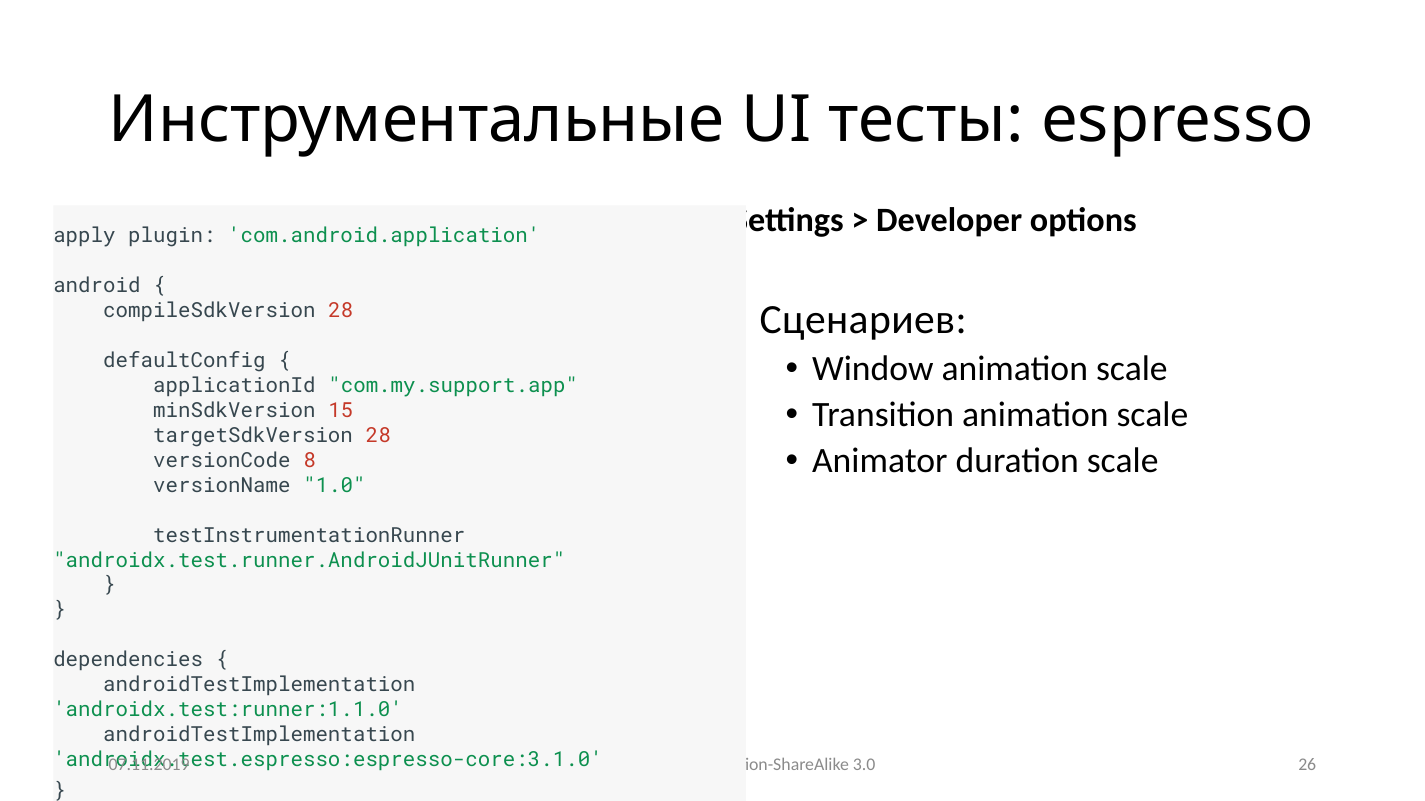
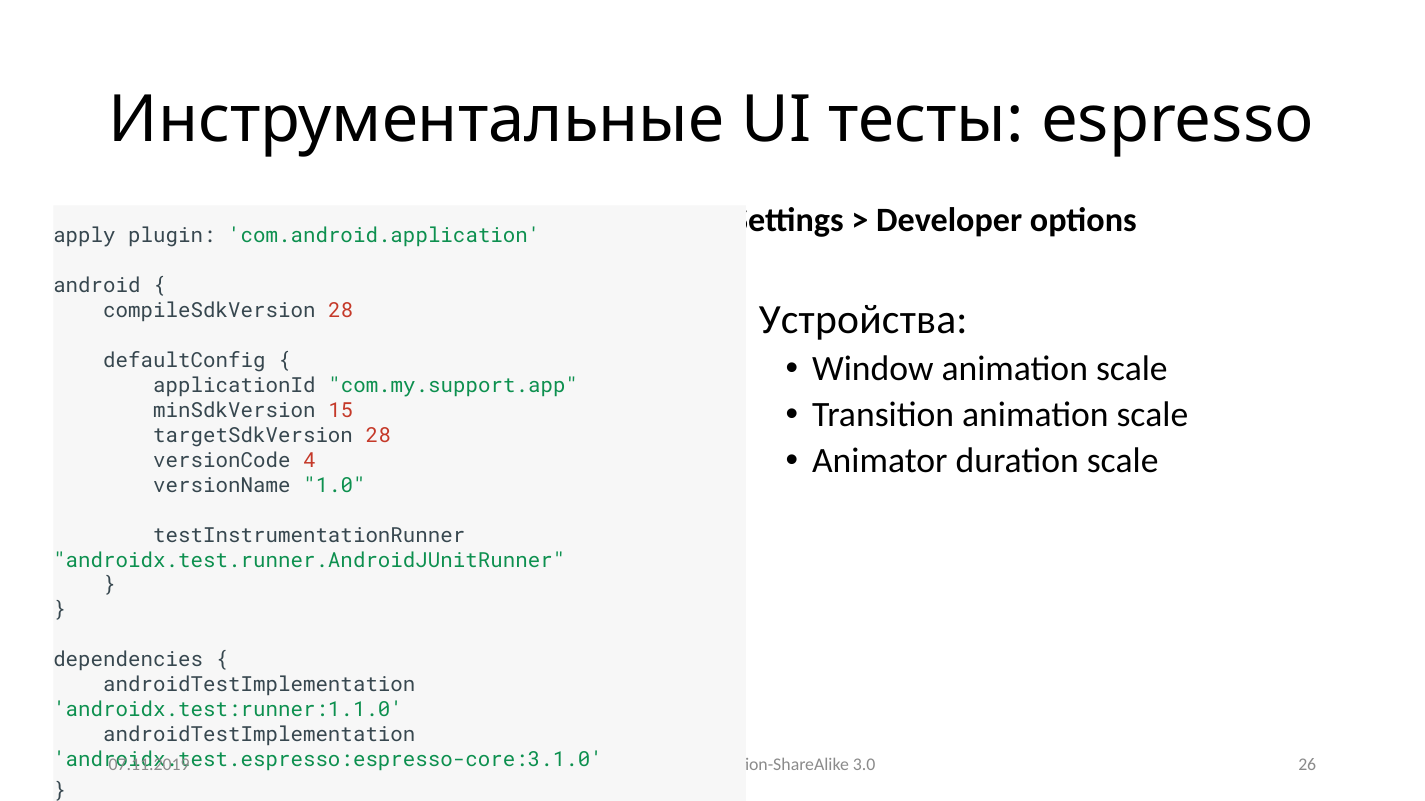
Сценариев: Сценариев -> Устройства (863, 320)
8: 8 -> 4 (310, 461)
